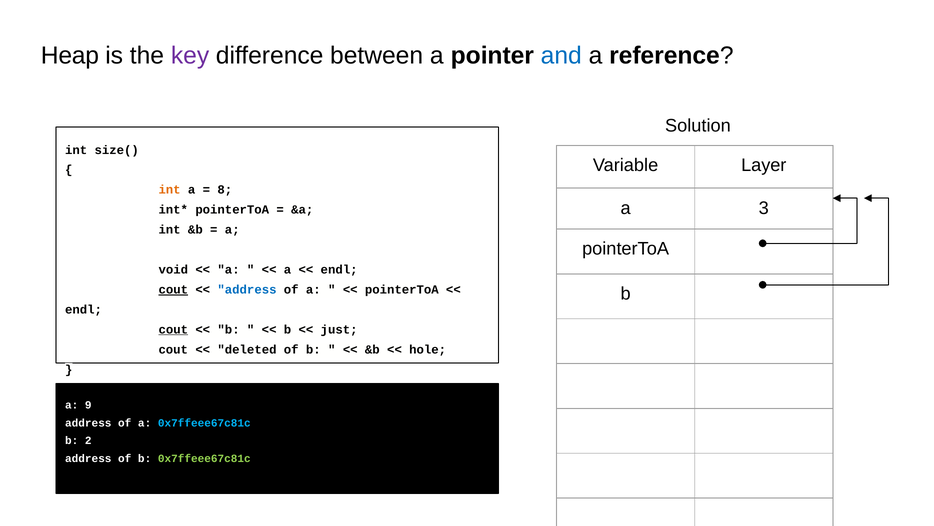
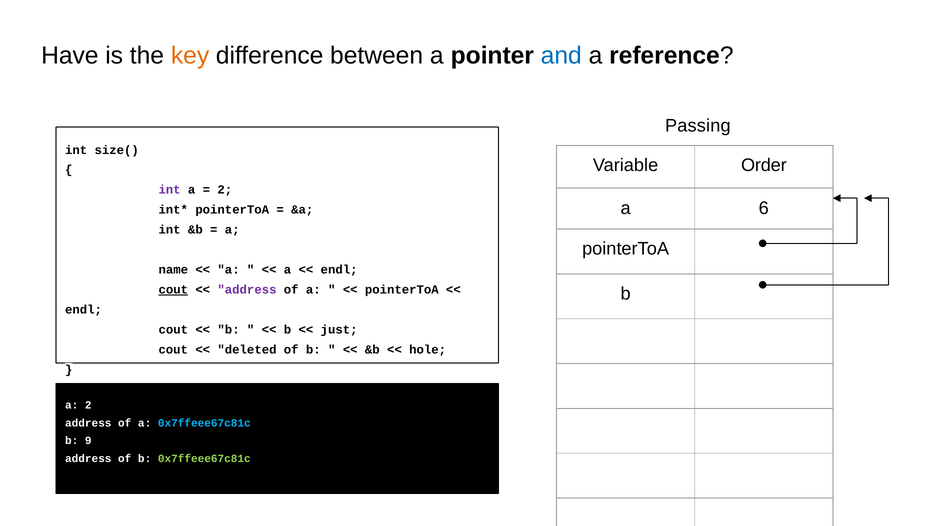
Heap: Heap -> Have (70, 56)
key colour: purple -> orange (190, 56)
Solution: Solution -> Passing (698, 125)
Layer: Layer -> Order (764, 165)
int colour: orange -> purple (170, 190)
8: 8 -> 2 (225, 190)
3: 3 -> 6 (764, 208)
void: void -> name (173, 269)
address colour: blue -> purple (247, 289)
cout underline: present -> none (173, 329)
a 9: 9 -> 2 (88, 405)
2: 2 -> 9 (88, 440)
